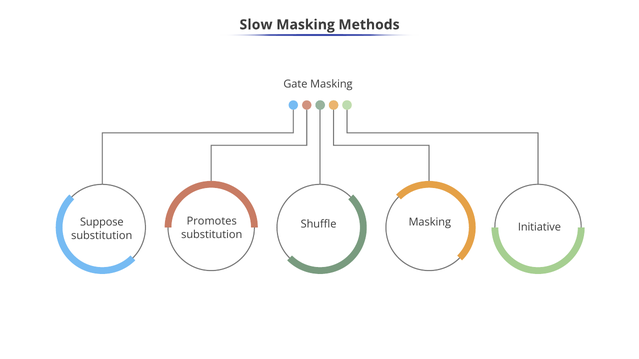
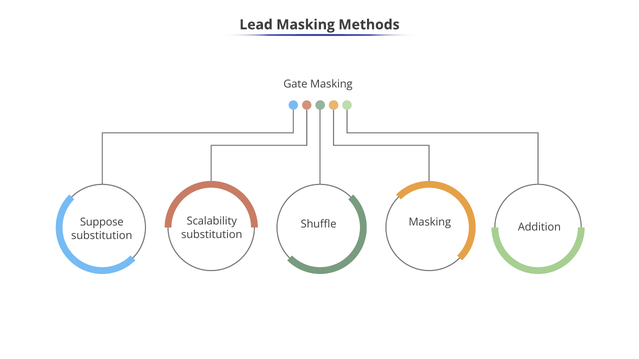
Slow: Slow -> Lead (256, 25)
Promotes: Promotes -> Scalability (212, 222)
Initiative: Initiative -> Addition (539, 227)
